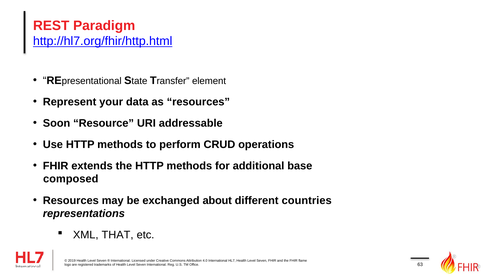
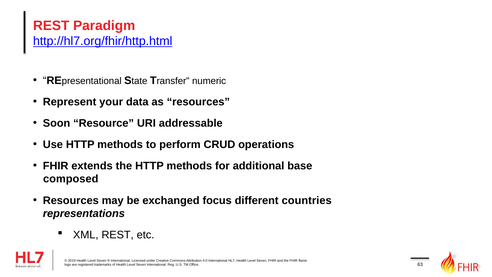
element: element -> numeric (209, 81)
about: about -> focus (217, 200)
XML THAT: THAT -> REST (118, 235)
